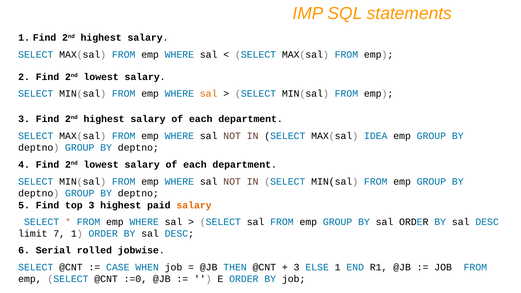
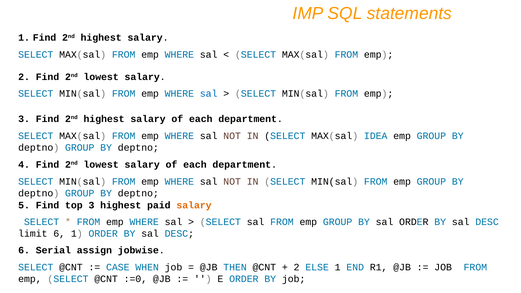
sal colour: orange -> blue (209, 94)
limit 7: 7 -> 6 (59, 234)
rolled: rolled -> assign (94, 250)
3: 3 -> 2 (297, 267)
